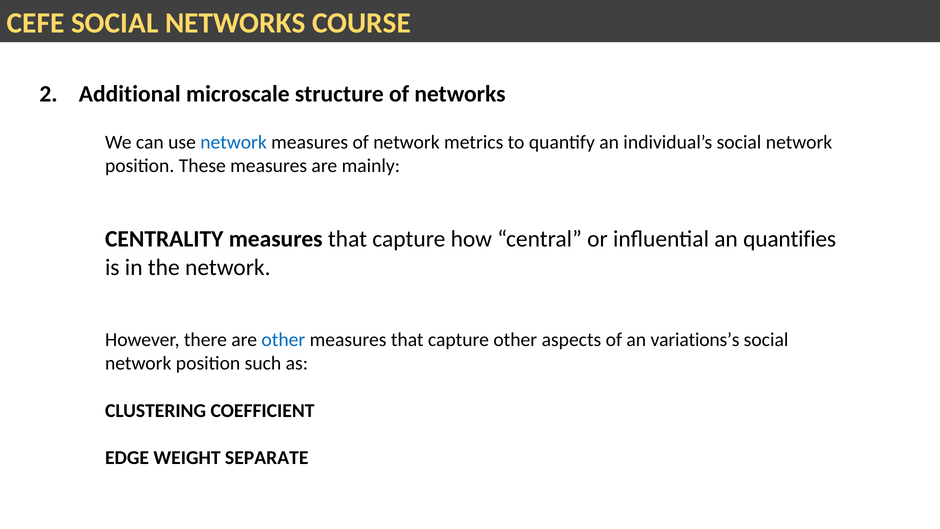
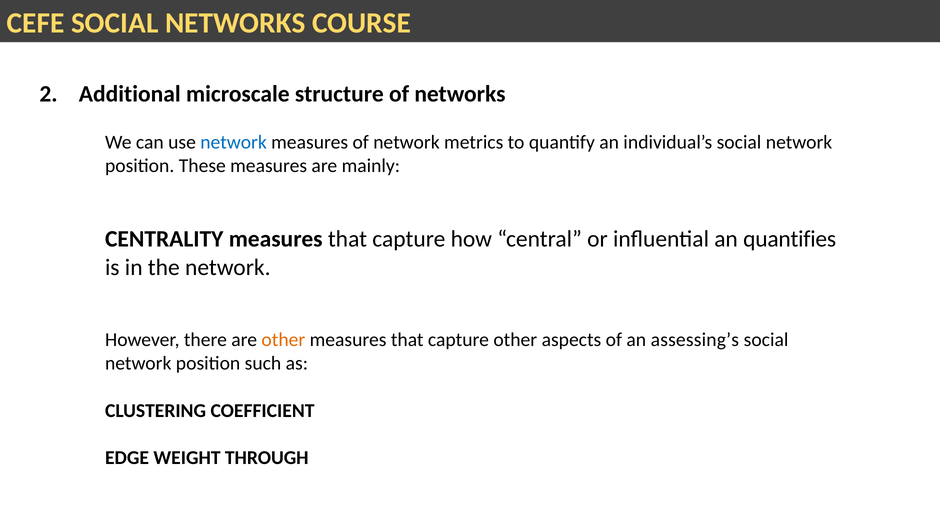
other colour: blue -> orange (283, 340)
variations’s: variations’s -> assessing’s (695, 340)
SEPARATE: SEPARATE -> THROUGH (267, 457)
